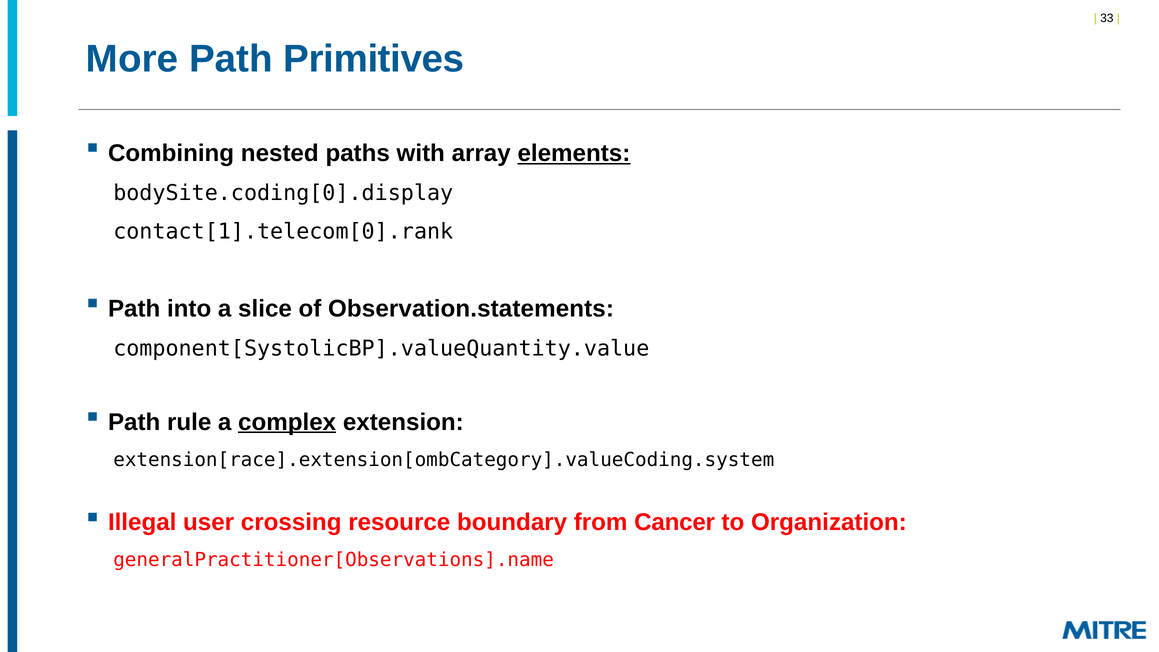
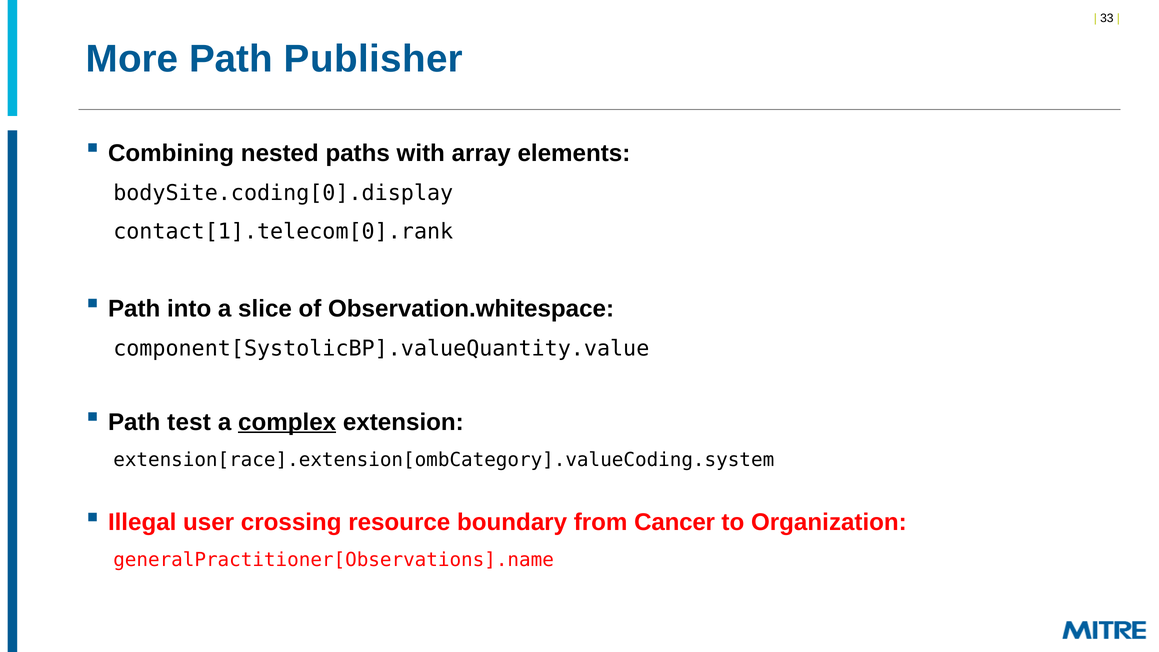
Primitives: Primitives -> Publisher (373, 59)
elements underline: present -> none (574, 153)
Observation.statements: Observation.statements -> Observation.whitespace (471, 309)
rule: rule -> test (189, 422)
